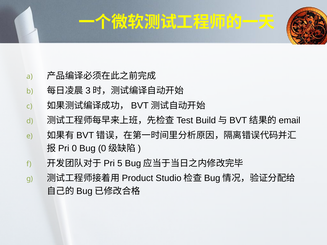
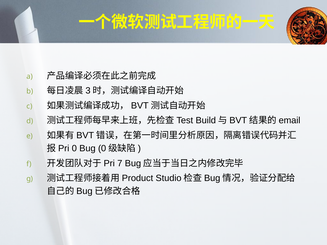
5: 5 -> 7 (120, 163)
